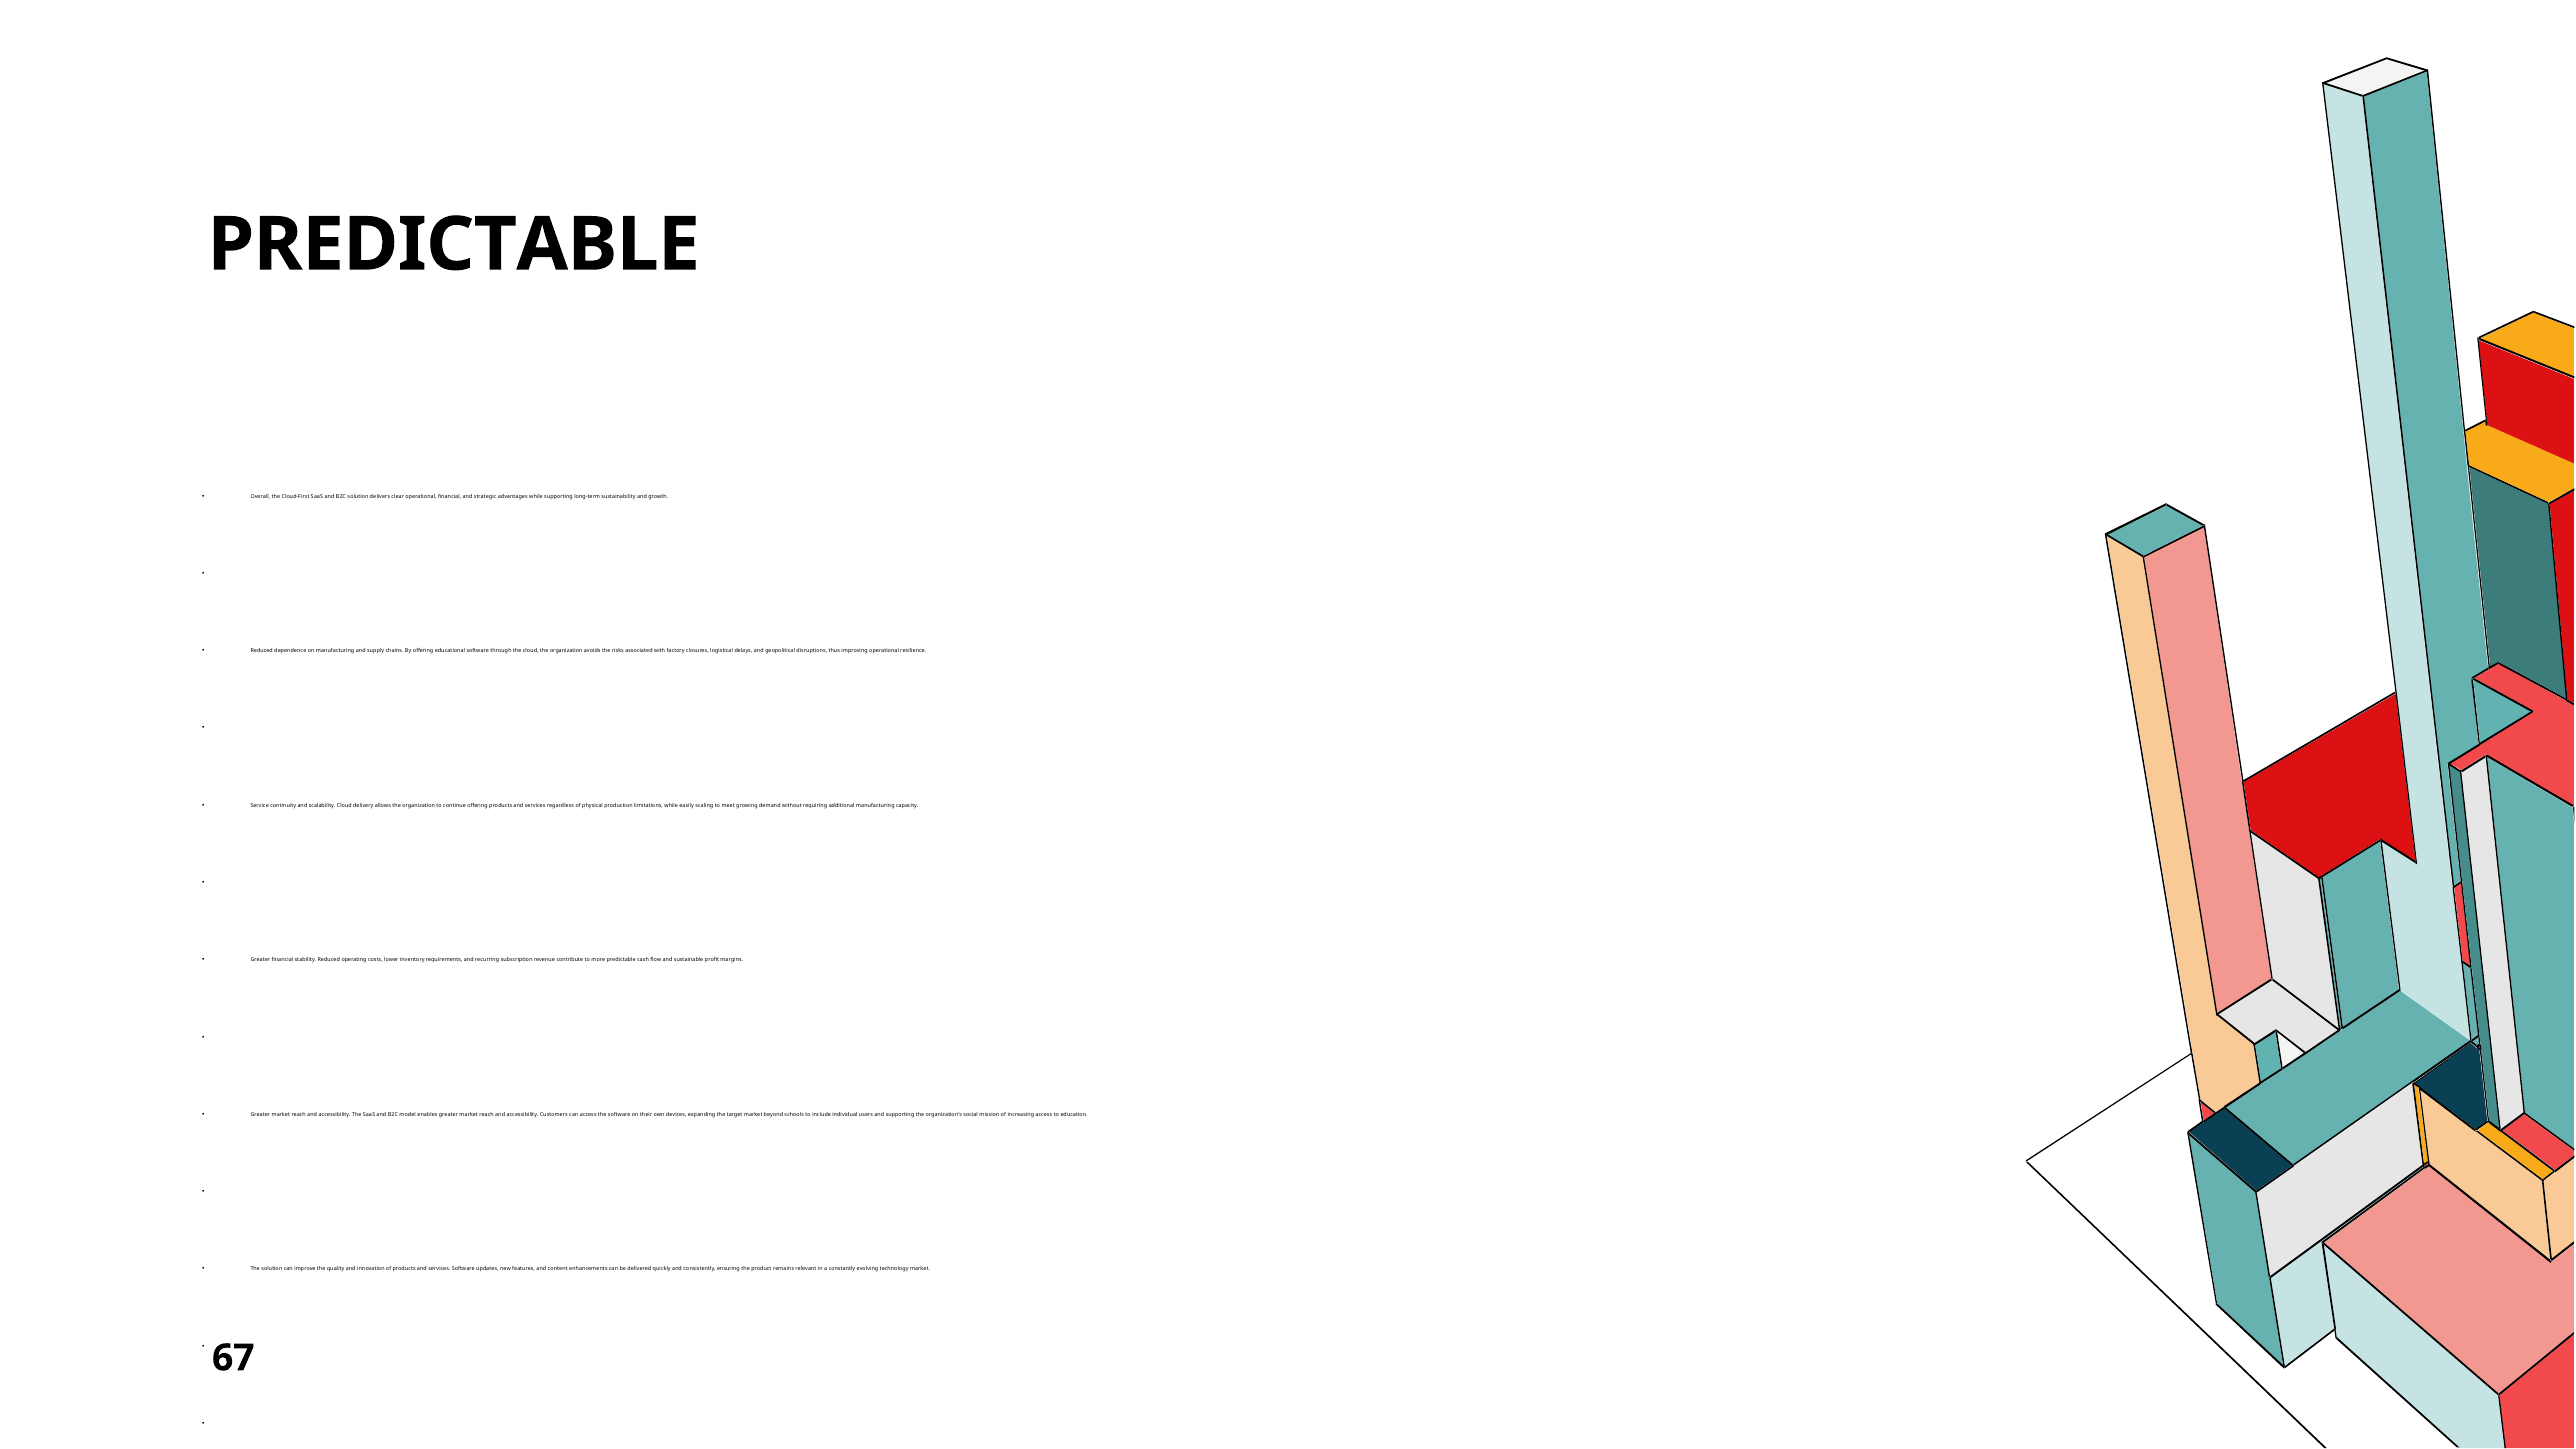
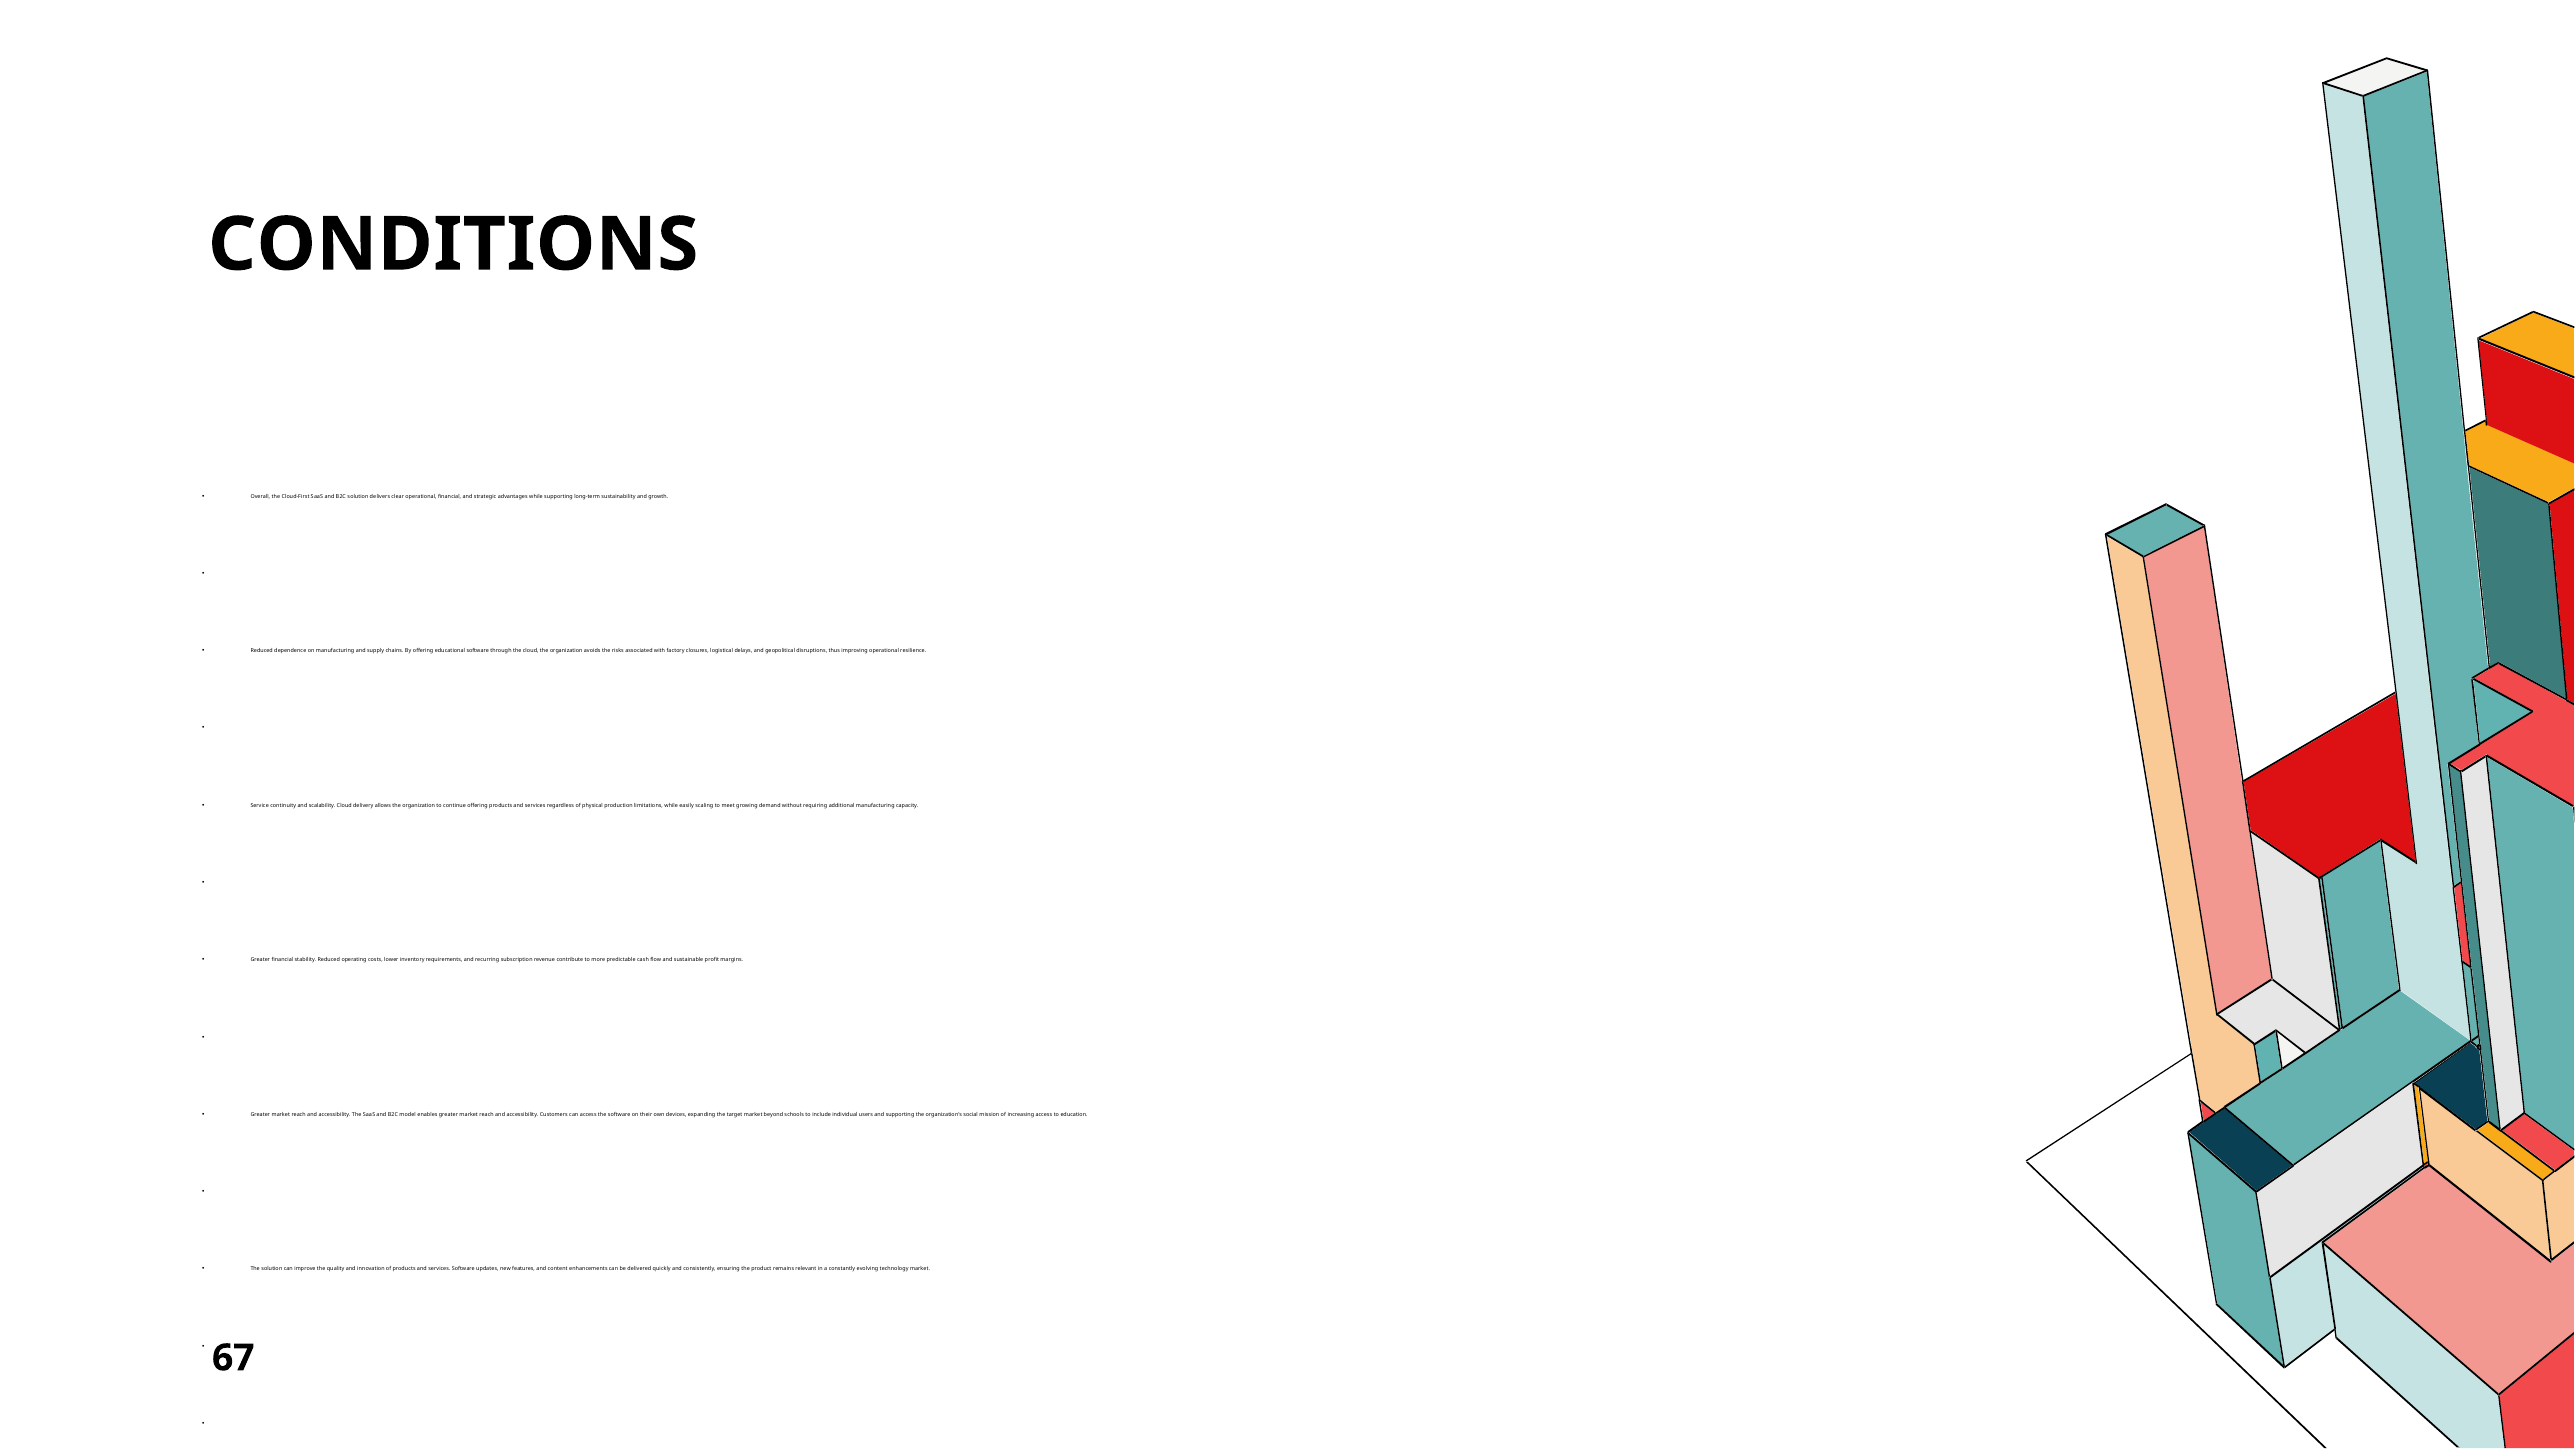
PREDICTABLE: PREDICTABLE -> CONDITIONS (453, 245)
